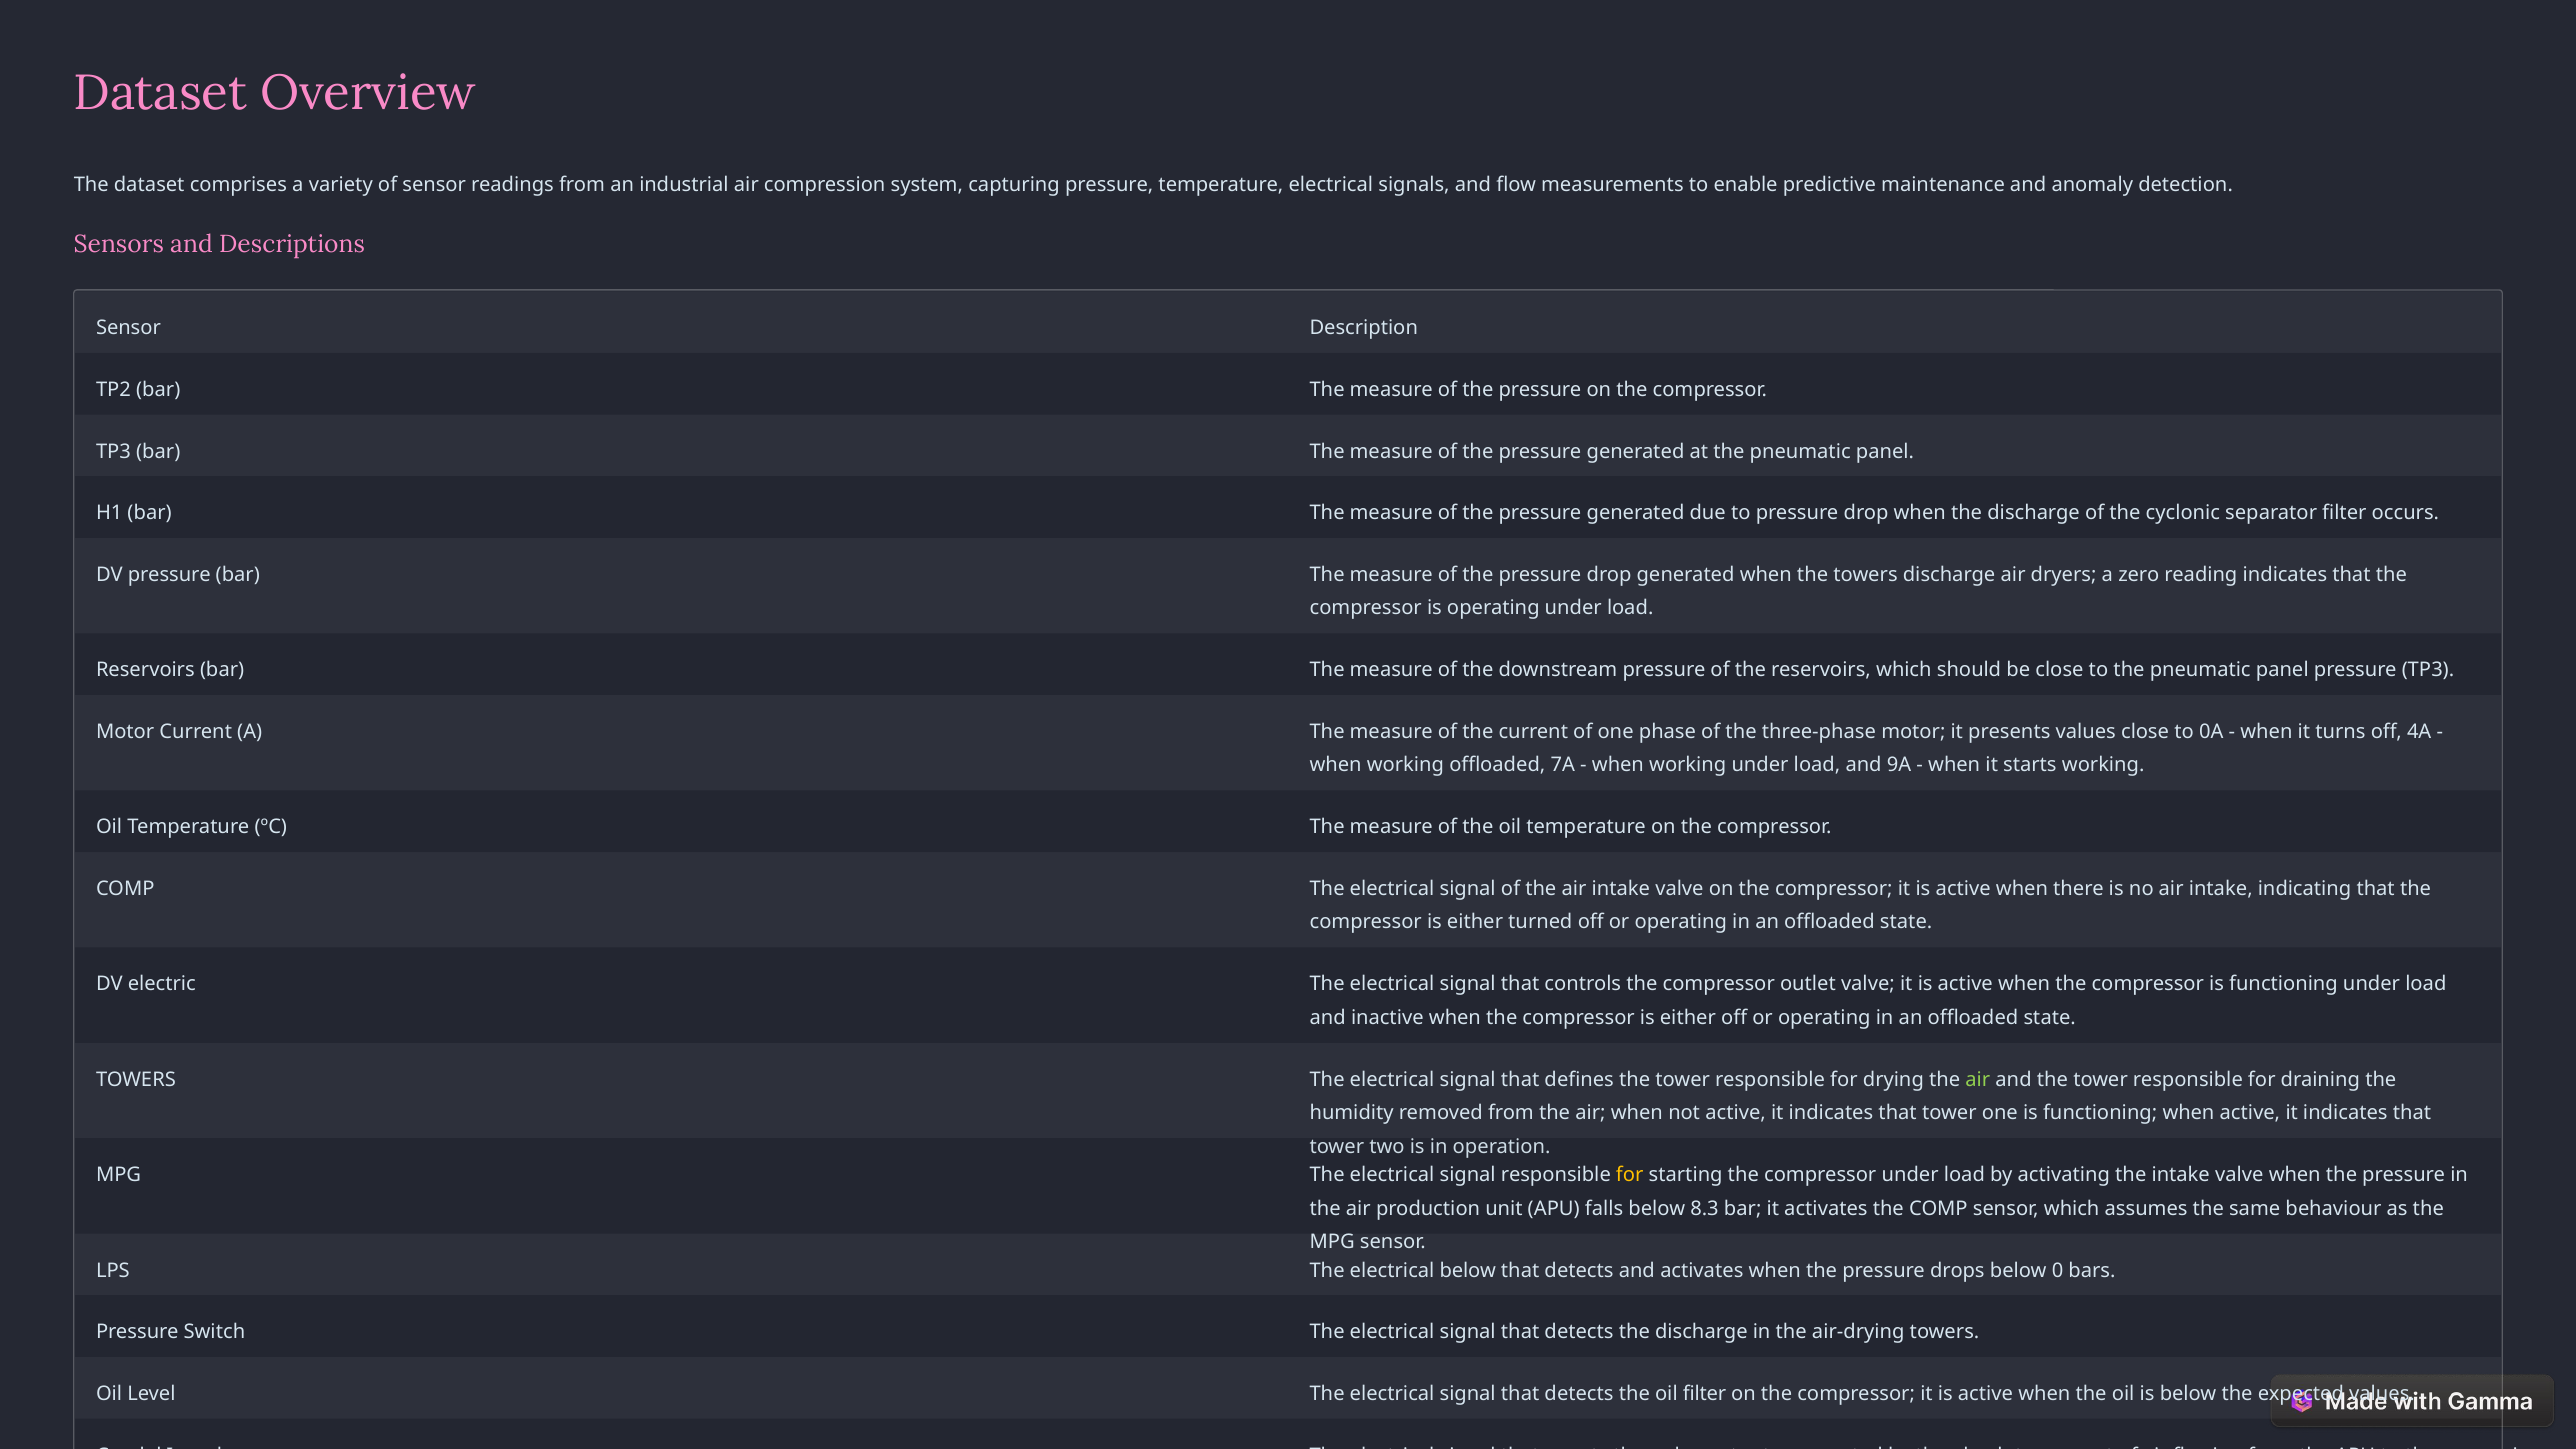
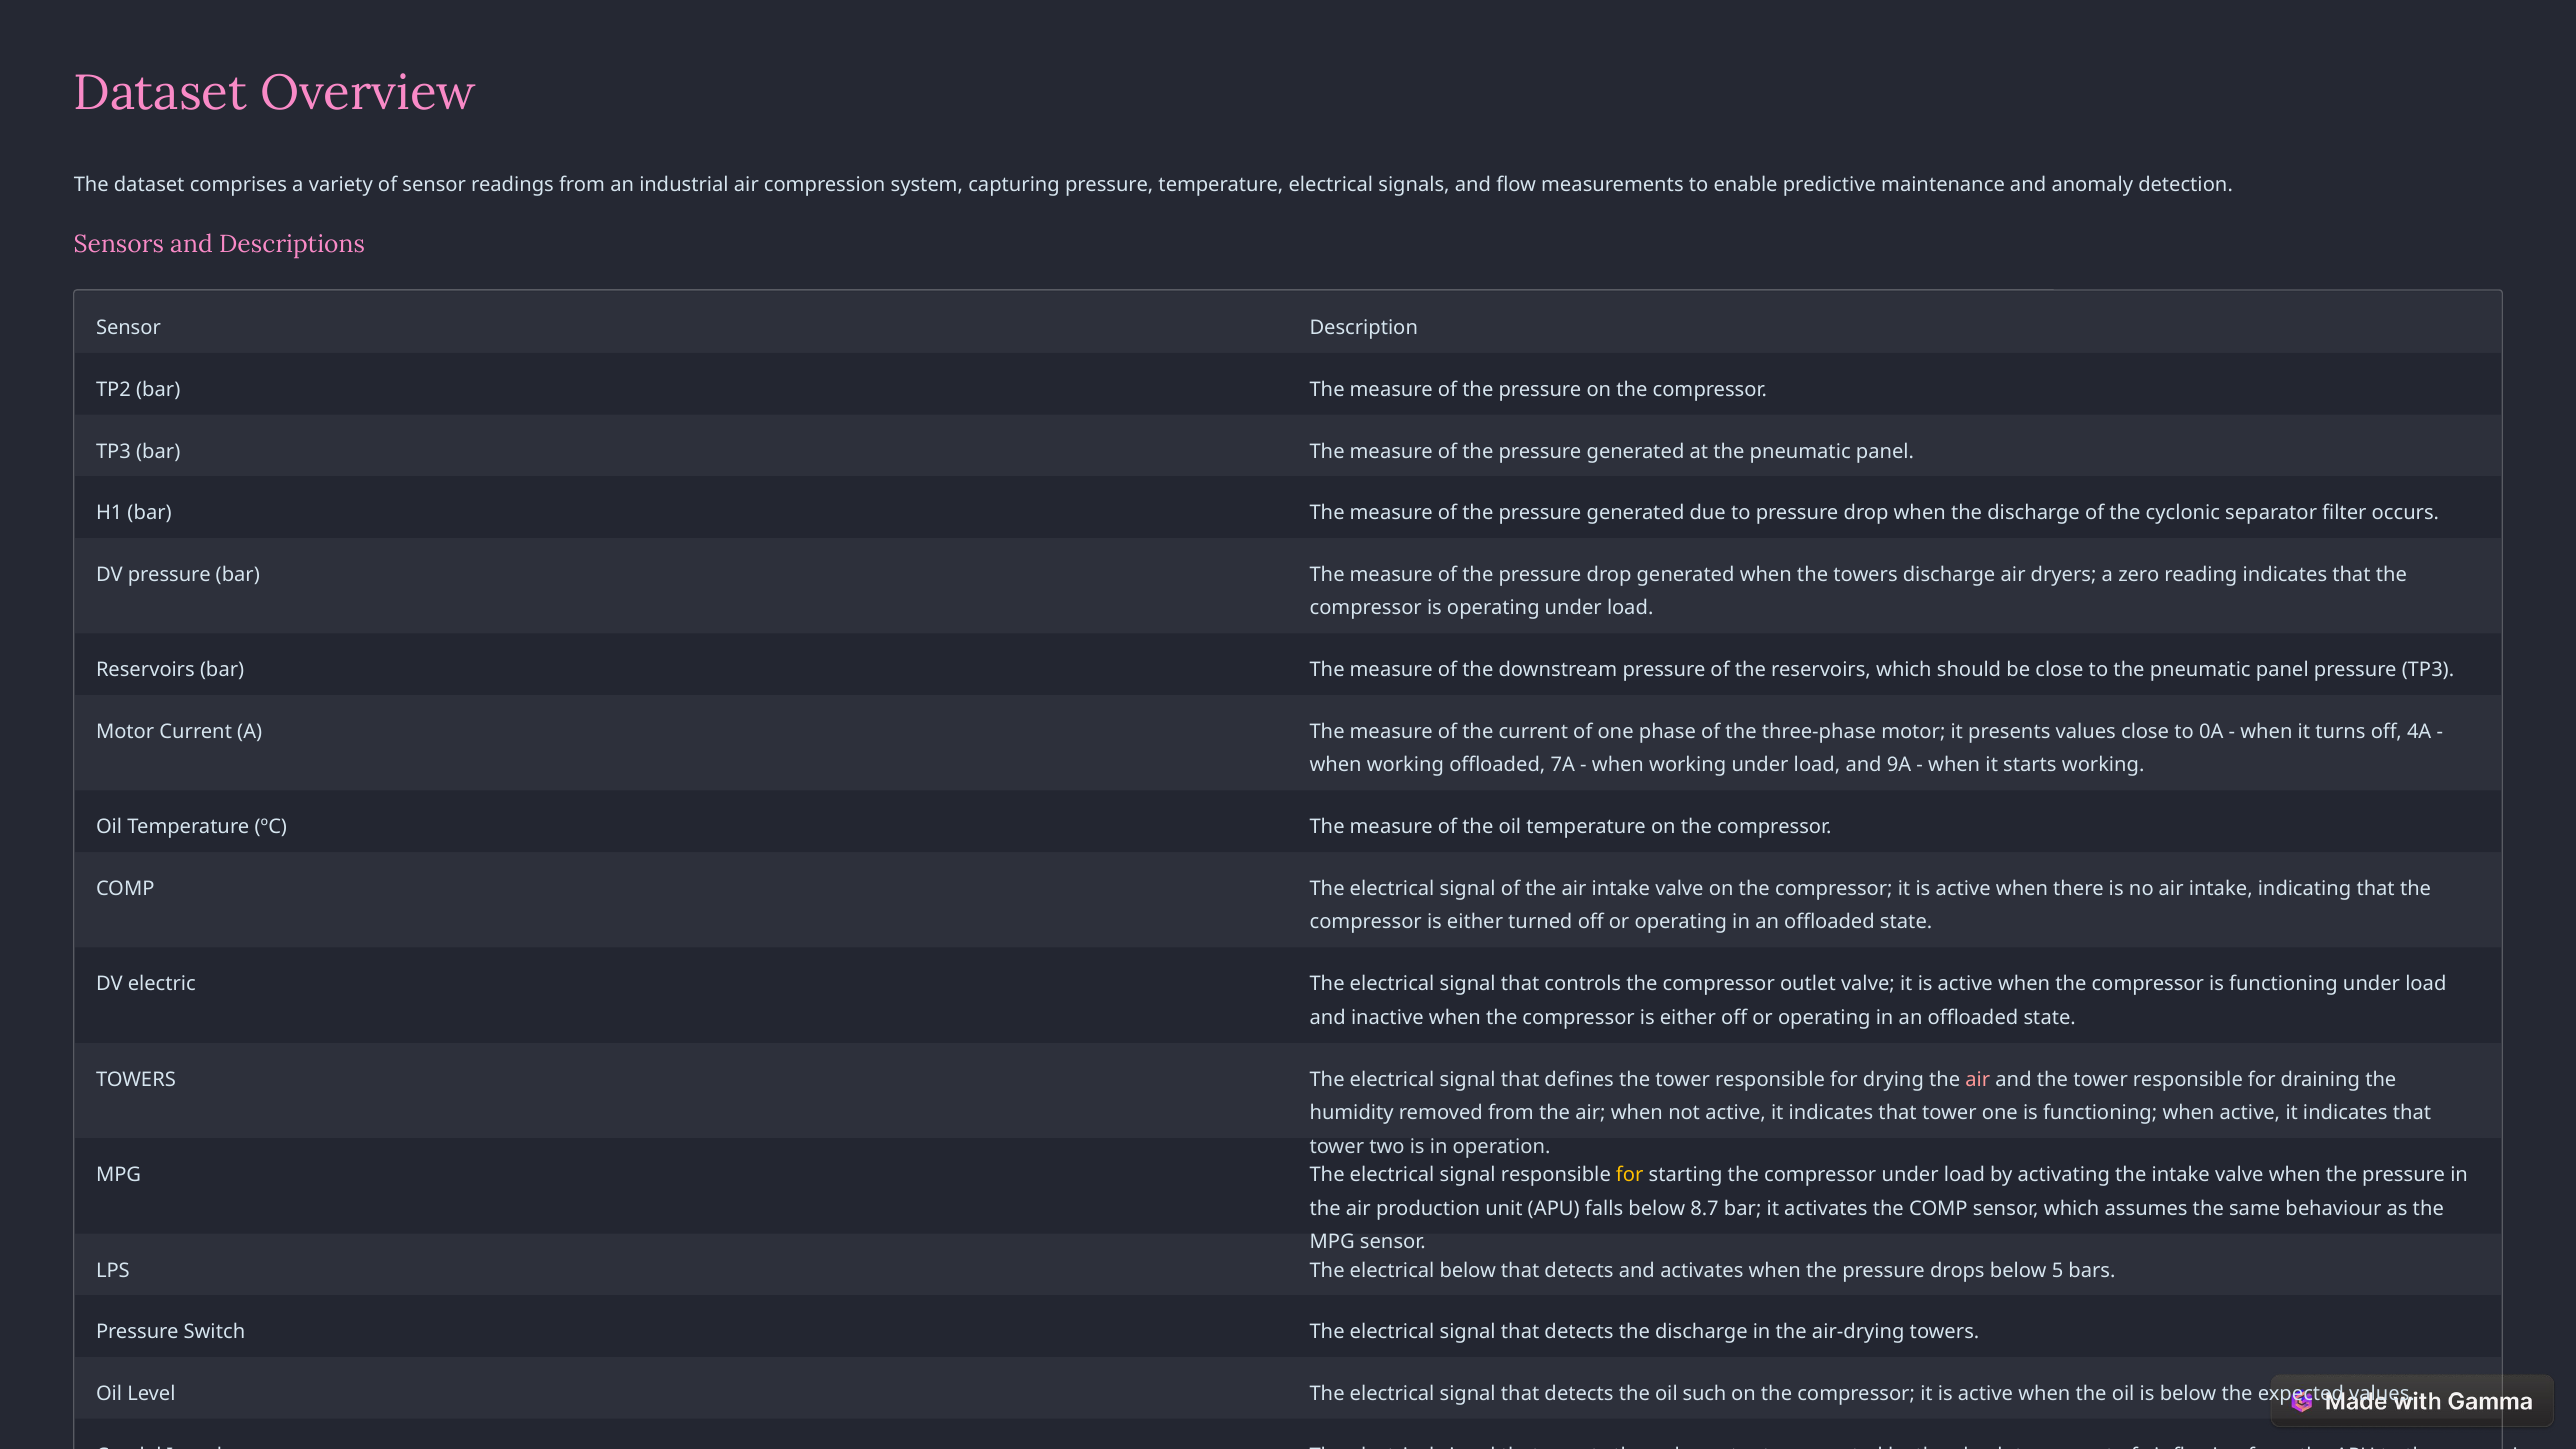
air colour: light green -> pink (1978, 1080)
8.3: 8.3 -> 8.7 (1704, 1209)
0: 0 -> 5 (2058, 1270)
oil filter: filter -> such (1704, 1394)
